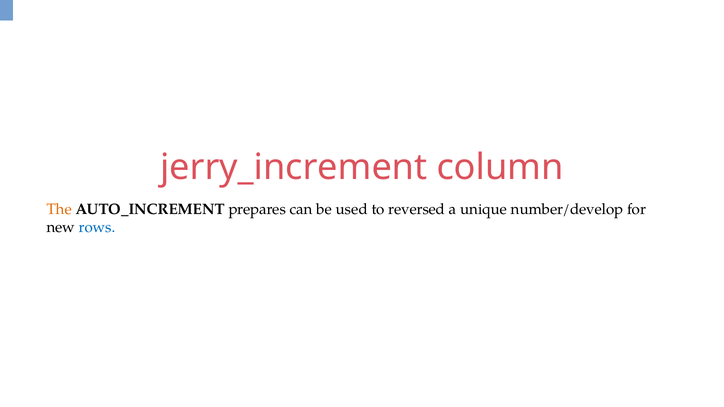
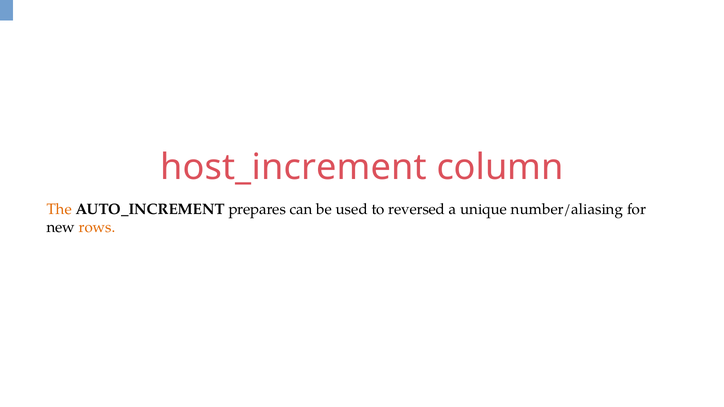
jerry_increment: jerry_increment -> host_increment (294, 167)
number/develop: number/develop -> number/aliasing (567, 209)
rows colour: blue -> orange (97, 227)
